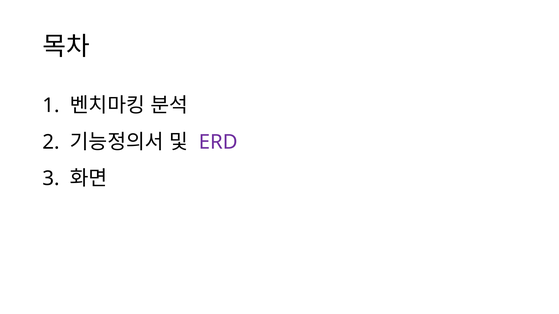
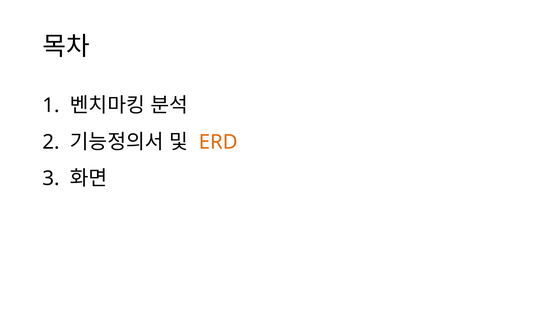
ERD colour: purple -> orange (218, 142)
